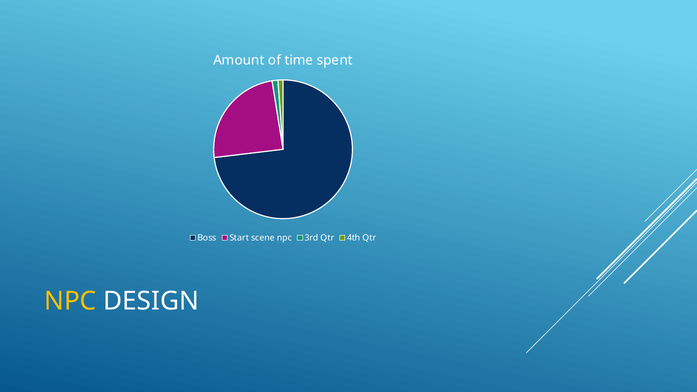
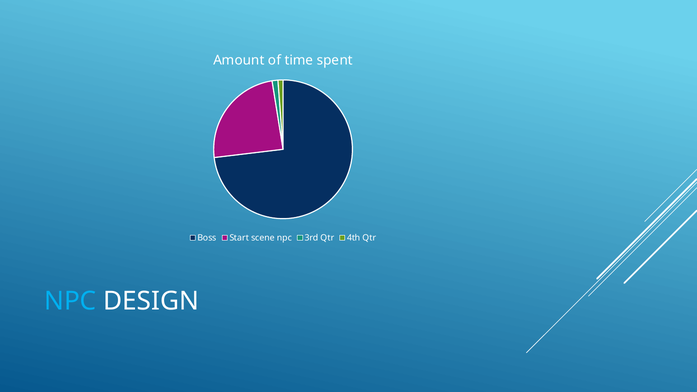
NPC colour: yellow -> light blue (70, 301)
